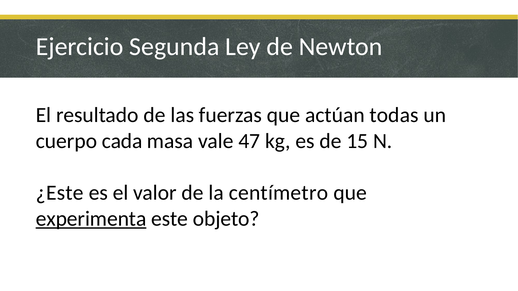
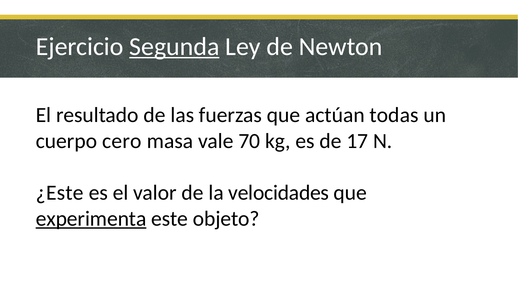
Segunda underline: none -> present (174, 47)
cada: cada -> cero (122, 141)
47: 47 -> 70 (249, 141)
15: 15 -> 17 (357, 141)
centímetro: centímetro -> velocidades (279, 193)
